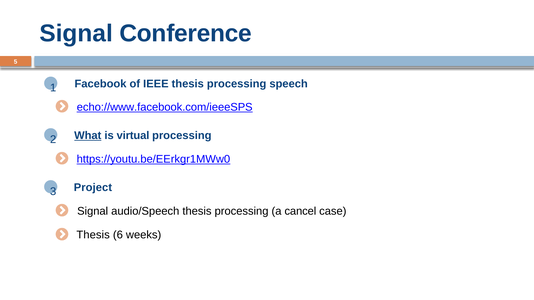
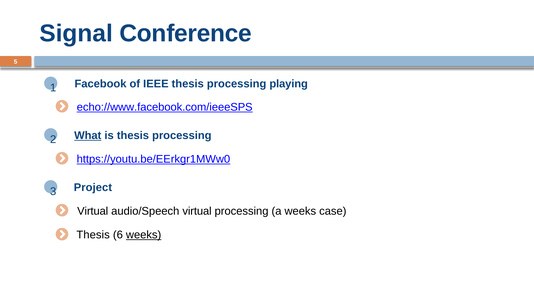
speech: speech -> playing (289, 84)
is virtual: virtual -> thesis (133, 136)
Signal: Signal -> Virtual (93, 211)
audio/Speech thesis: thesis -> virtual (197, 211)
a cancel: cancel -> weeks (300, 211)
weeks underline: none -> present (144, 235)
